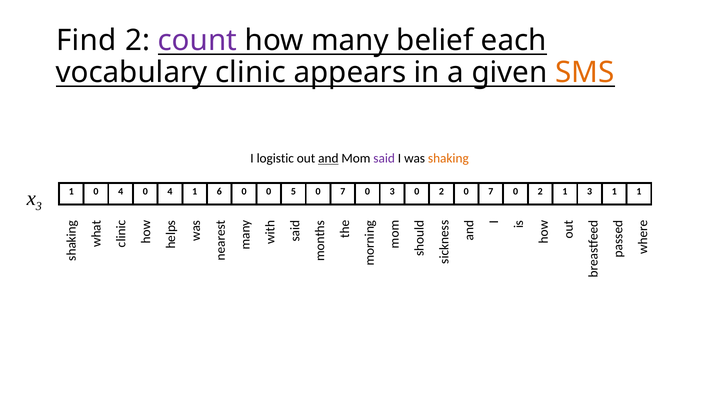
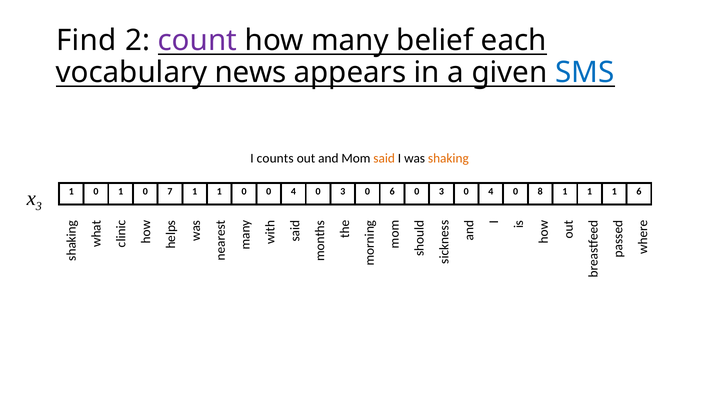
clinic: clinic -> news (251, 73)
SMS colour: orange -> blue (585, 73)
logistic: logistic -> counts (275, 158)
and underline: present -> none (328, 158)
said colour: purple -> orange (384, 158)
1 0 4: 4 -> 1 (121, 191)
4: 4 -> 7 (170, 191)
6: 6 -> 1 (219, 191)
0 0 5: 5 -> 4 (293, 191)
7: 7 -> 3 (343, 191)
0 3: 3 -> 6 (392, 191)
2: 2 -> 3 (441, 191)
7: 7 -> 4 (491, 191)
2: 2 -> 8 (540, 191)
3: 3 -> 1 (590, 191)
1 1: 1 -> 6 (639, 191)
